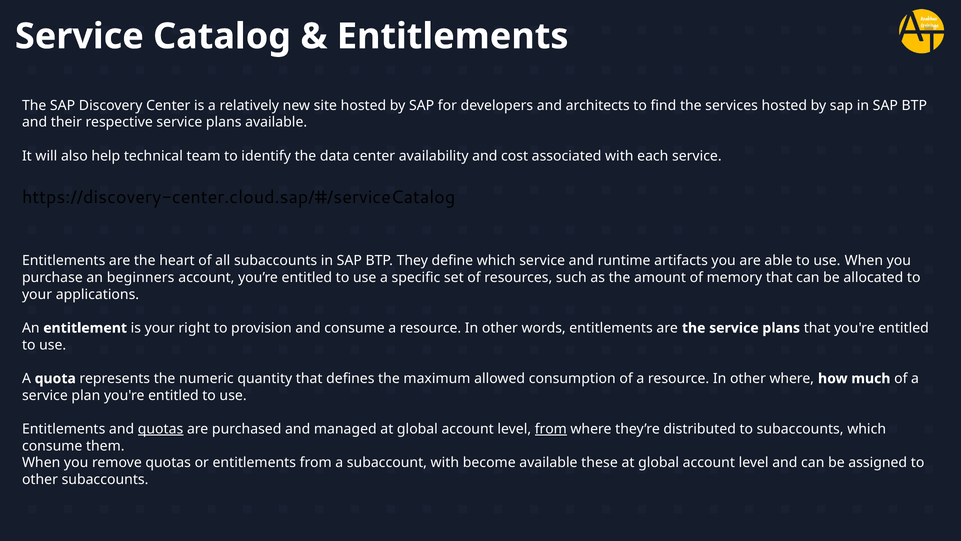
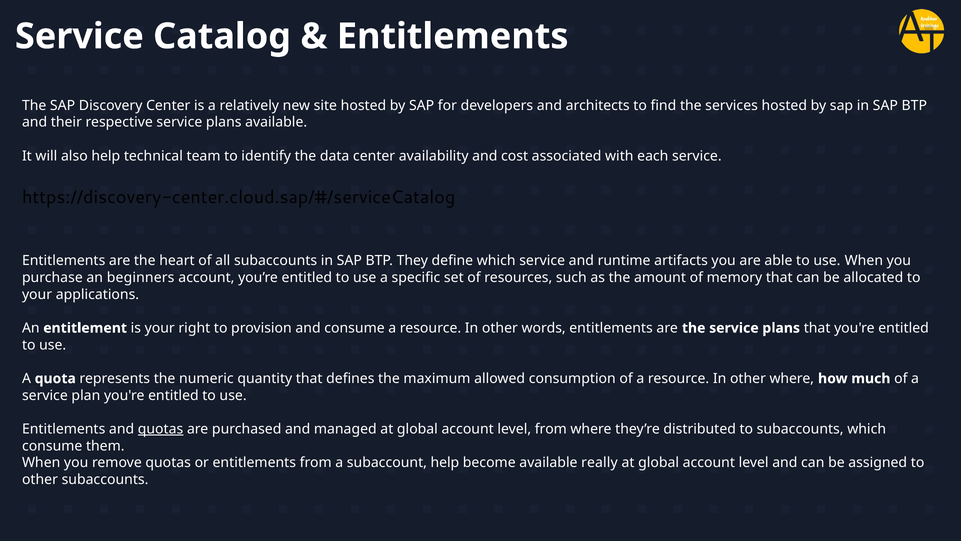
from underline: present -> none (551, 429)
subaccount with: with -> help (445, 463)
these: these -> really (599, 463)
